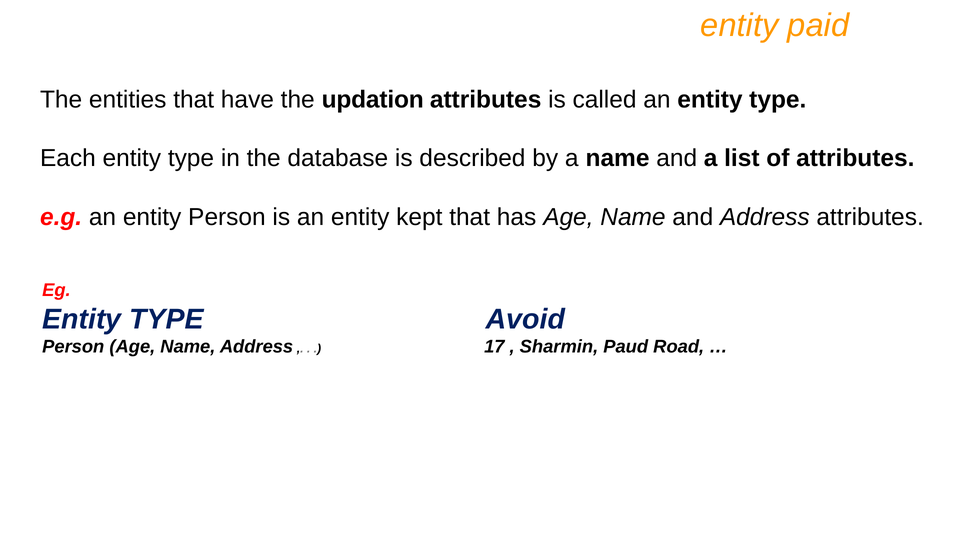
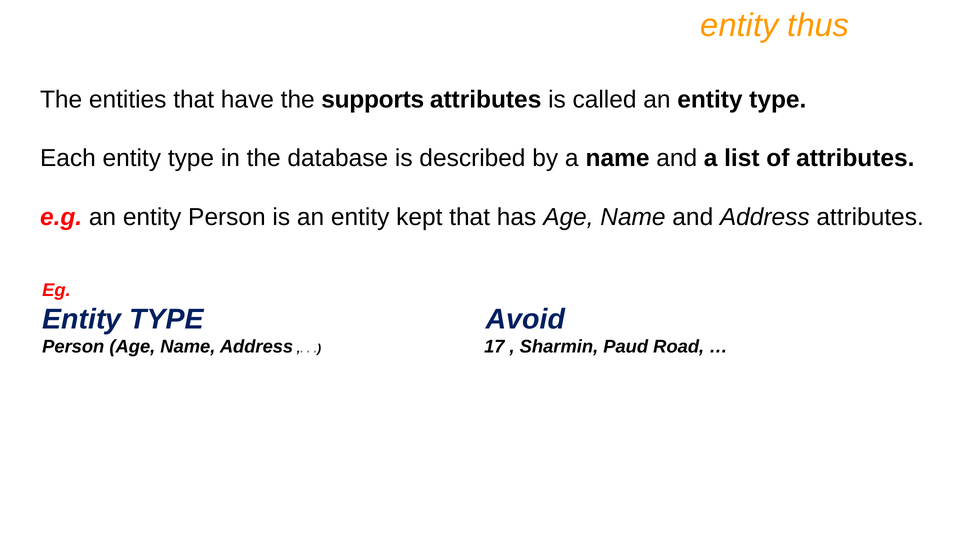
paid: paid -> thus (818, 25)
updation: updation -> supports (373, 100)
